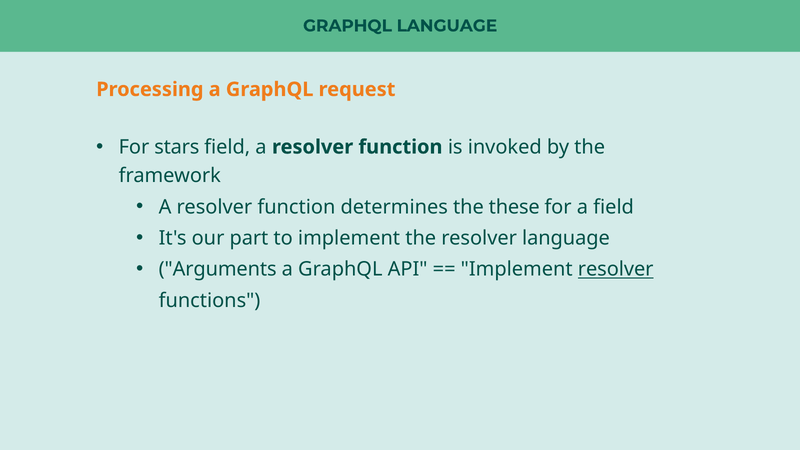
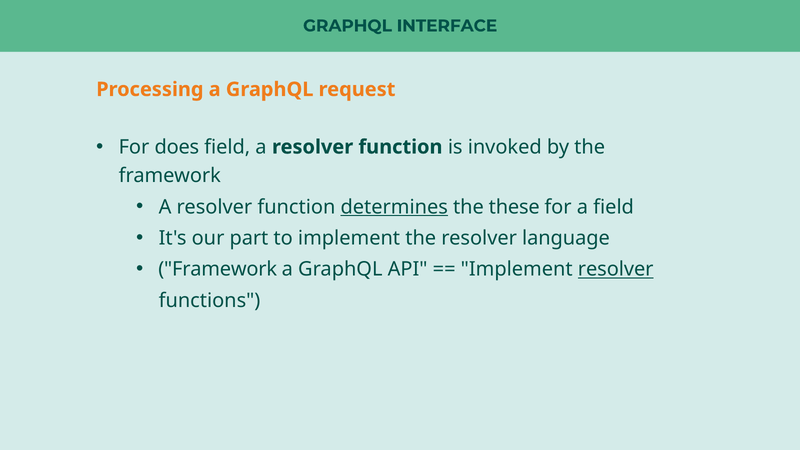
GRAPHQL LANGUAGE: LANGUAGE -> INTERFACE (447, 26)
stars: stars -> does (177, 147)
determines underline: none -> present (394, 207)
Arguments: Arguments -> Framework (218, 269)
